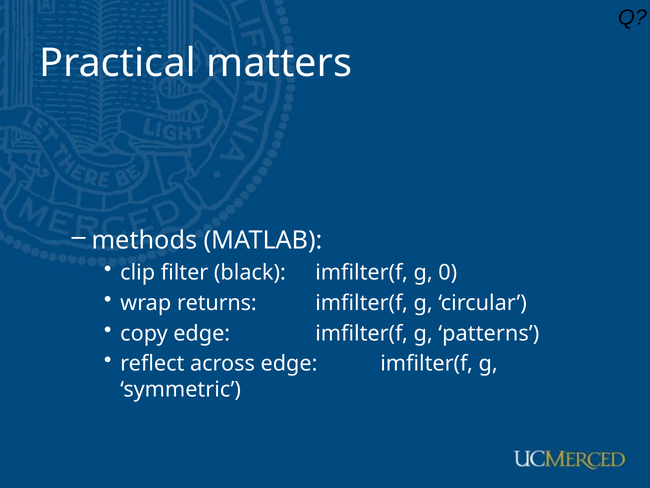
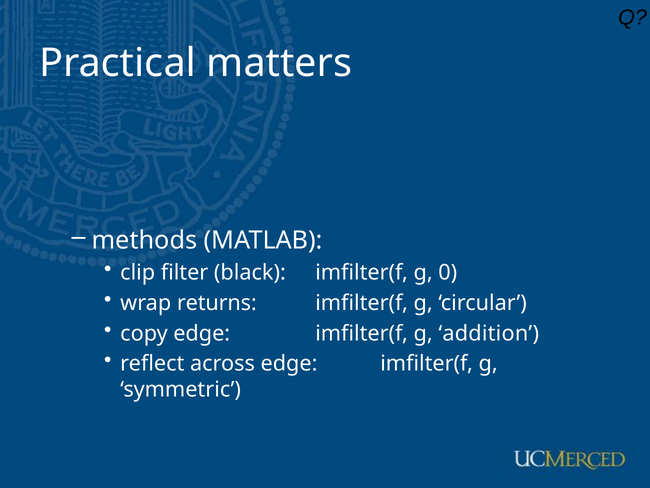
patterns: patterns -> addition (489, 333)
